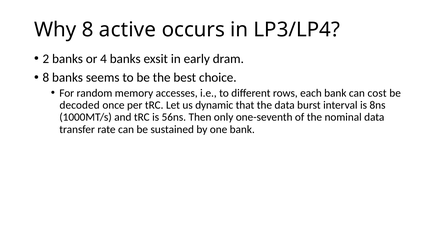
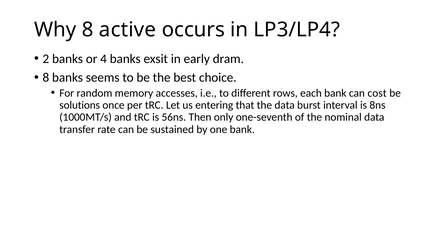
decoded: decoded -> solutions (80, 105)
dynamic: dynamic -> entering (214, 105)
